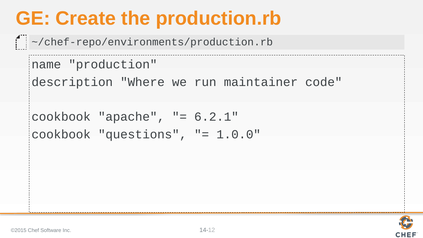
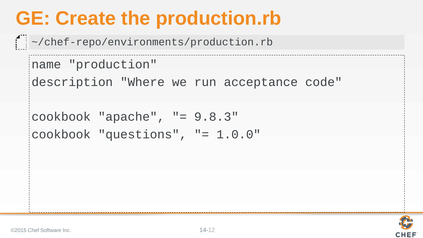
maintainer: maintainer -> acceptance (261, 82)
6.2.1: 6.2.1 -> 9.8.3 (216, 117)
